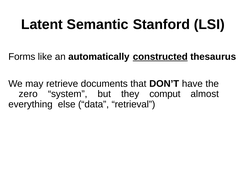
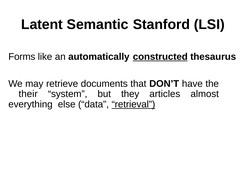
zero: zero -> their (28, 94)
comput: comput -> articles (165, 94)
retrieval underline: none -> present (133, 104)
